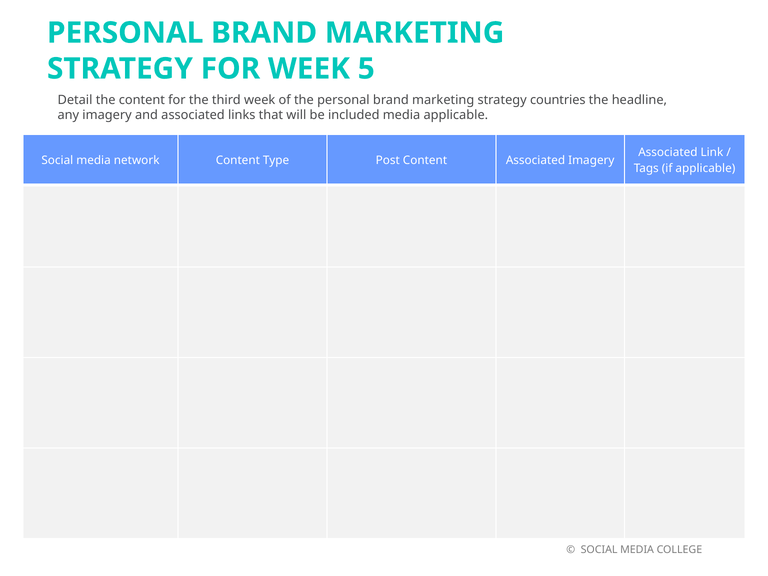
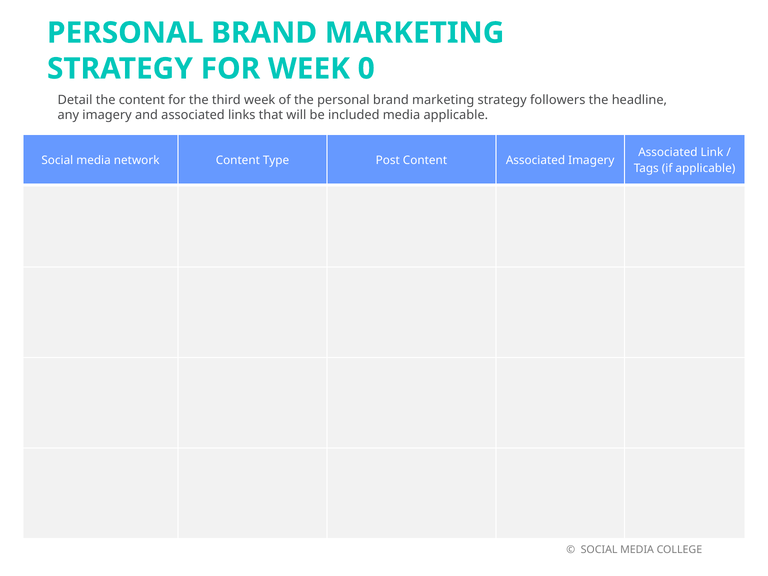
5: 5 -> 0 (366, 69)
countries: countries -> followers (558, 100)
